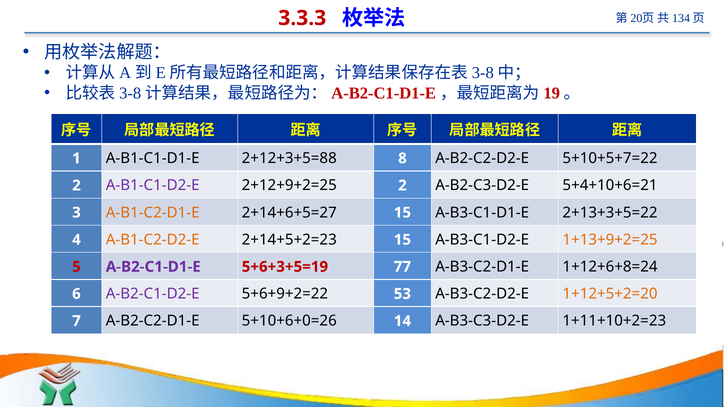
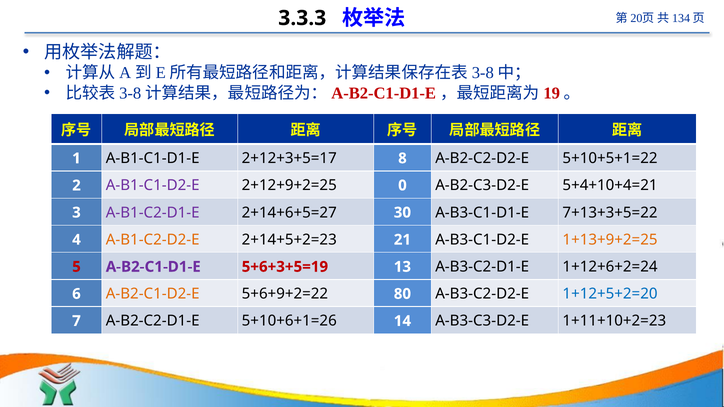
3.3.3 colour: red -> black (302, 18)
2+12+3+5=88: 2+12+3+5=88 -> 2+12+3+5=17 (289, 158)
5+10+5+7=22: 5+10+5+7=22 -> 5+10+5+1=22 (610, 158)
2+12+9+2=25 2: 2 -> 0 (402, 186)
5+4+10+6=21: 5+4+10+6=21 -> 5+4+10+4=21 (610, 186)
A-B1-C2-D1-E colour: orange -> purple (153, 213)
2+14+6+5=27 15: 15 -> 30 (402, 213)
2+13+3+5=22: 2+13+3+5=22 -> 7+13+3+5=22 (610, 213)
2+14+5+2=23 15: 15 -> 21 (402, 240)
77: 77 -> 13 (402, 267)
1+12+6+8=24: 1+12+6+8=24 -> 1+12+6+2=24 (610, 267)
A-B2-C1-D2-E colour: purple -> orange (153, 294)
53: 53 -> 80 (402, 294)
1+12+5+2=20 colour: orange -> blue (610, 294)
5+10+6+0=26: 5+10+6+0=26 -> 5+10+6+1=26 (289, 321)
